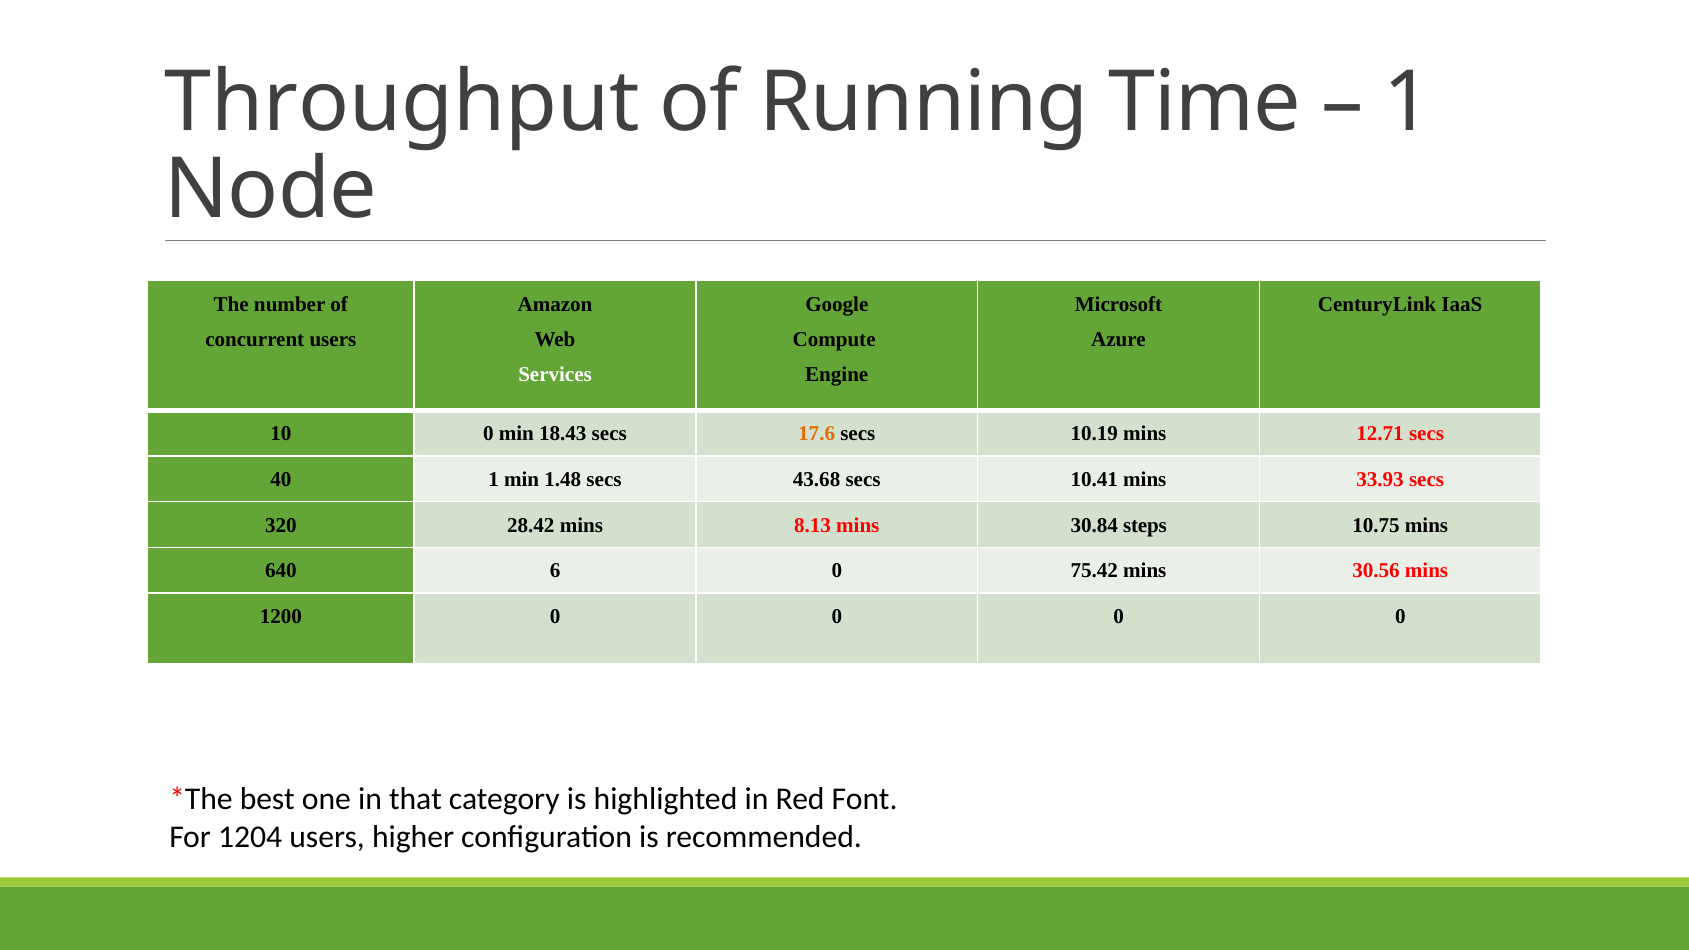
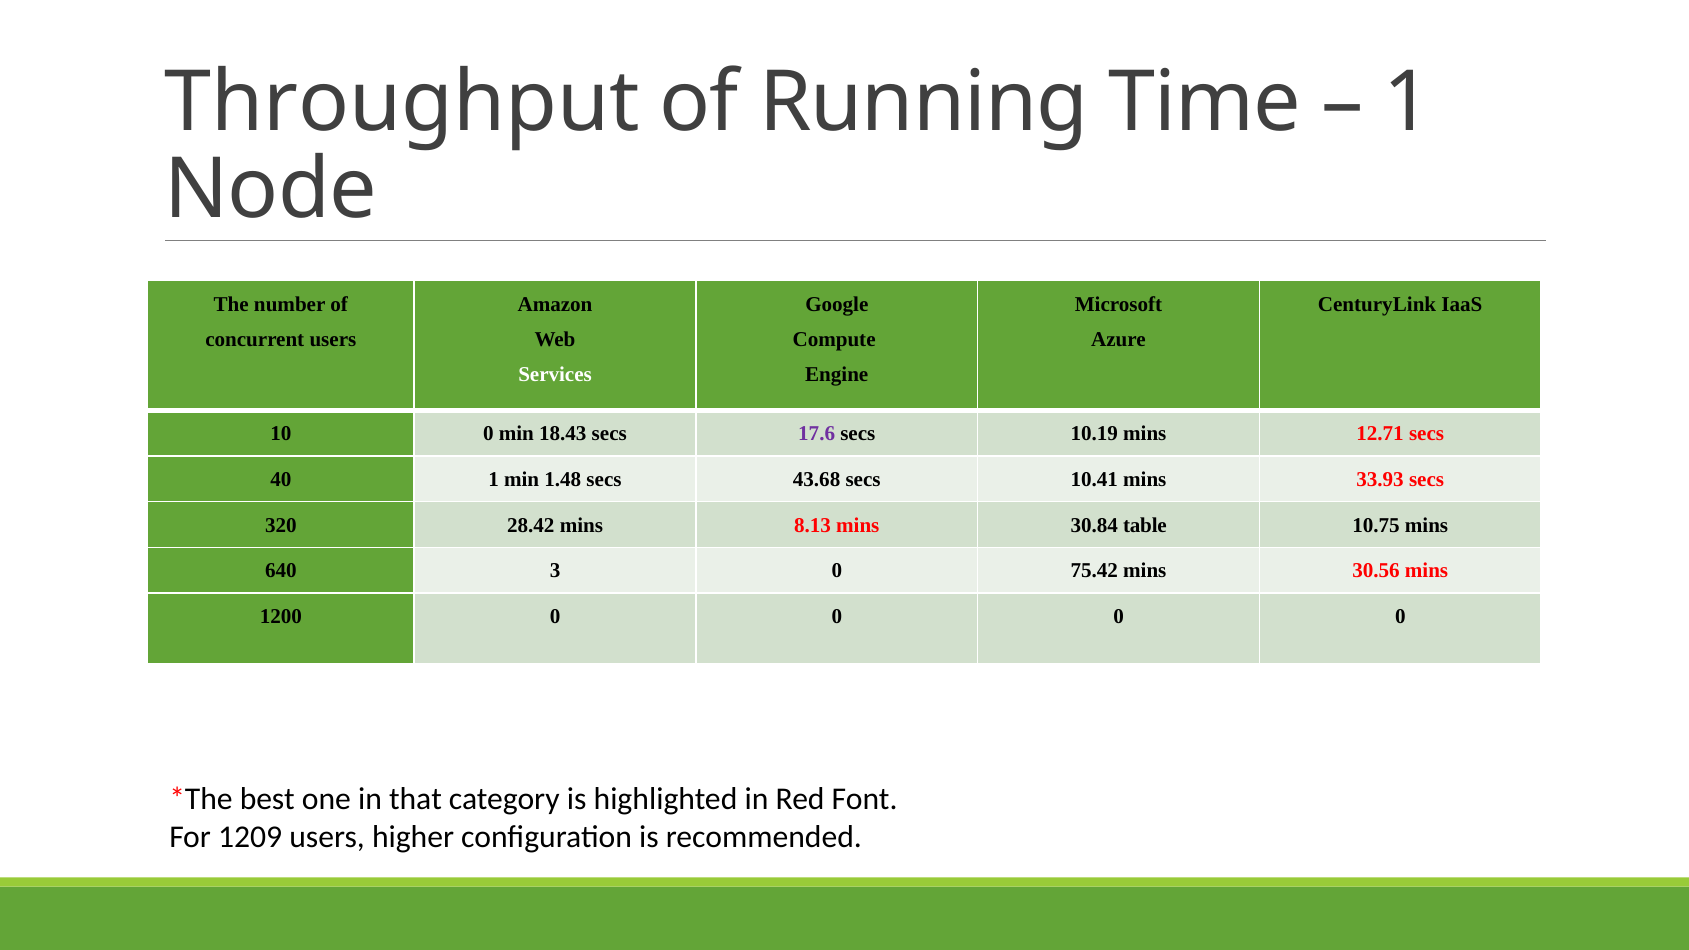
17.6 colour: orange -> purple (817, 434)
steps: steps -> table (1145, 525)
6: 6 -> 3 (555, 571)
1204: 1204 -> 1209 (250, 837)
